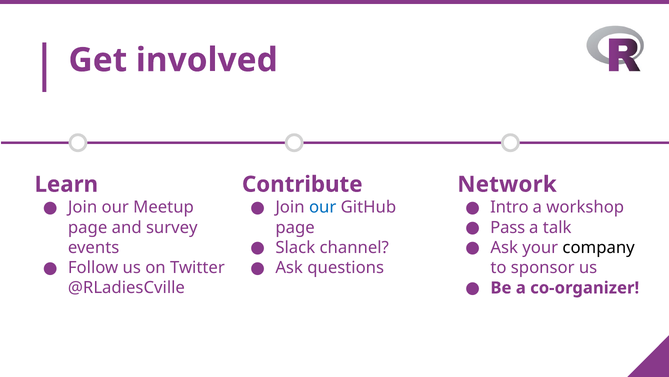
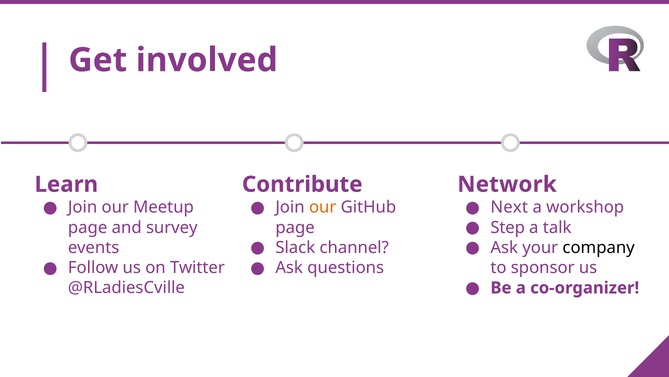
our colour: blue -> orange (323, 207)
Intro: Intro -> Next (509, 207)
Pass: Pass -> Step (508, 227)
